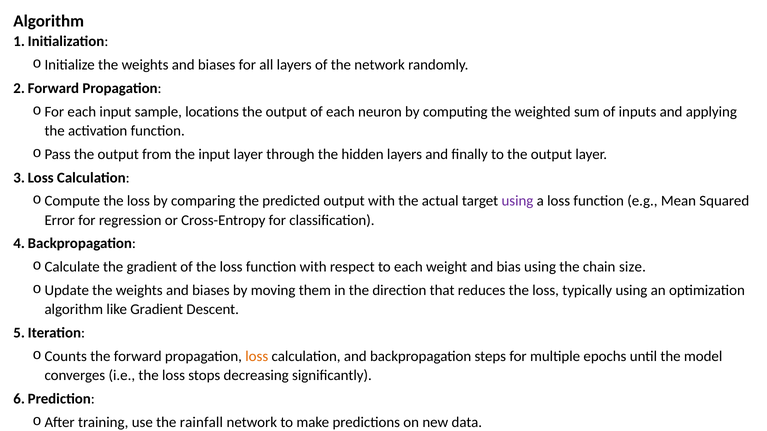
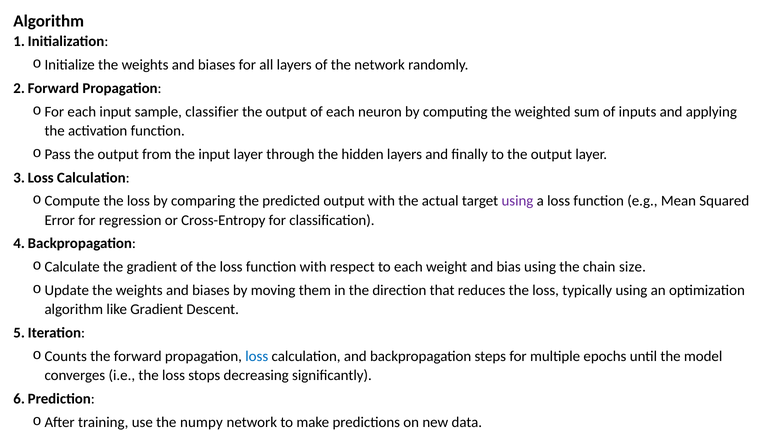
locations: locations -> classifier (212, 112)
loss colour: orange -> blue (257, 357)
rainfall: rainfall -> numpy (201, 423)
